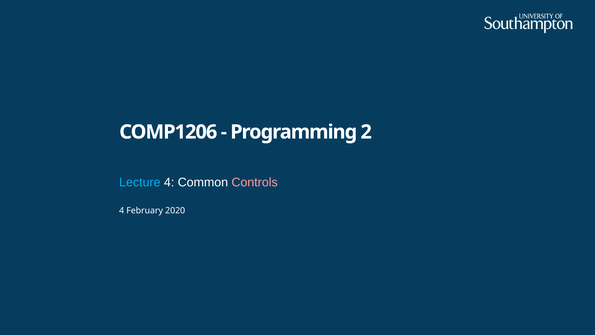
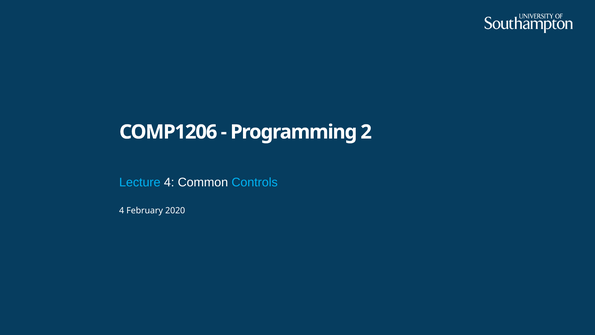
Controls colour: pink -> light blue (255, 182)
